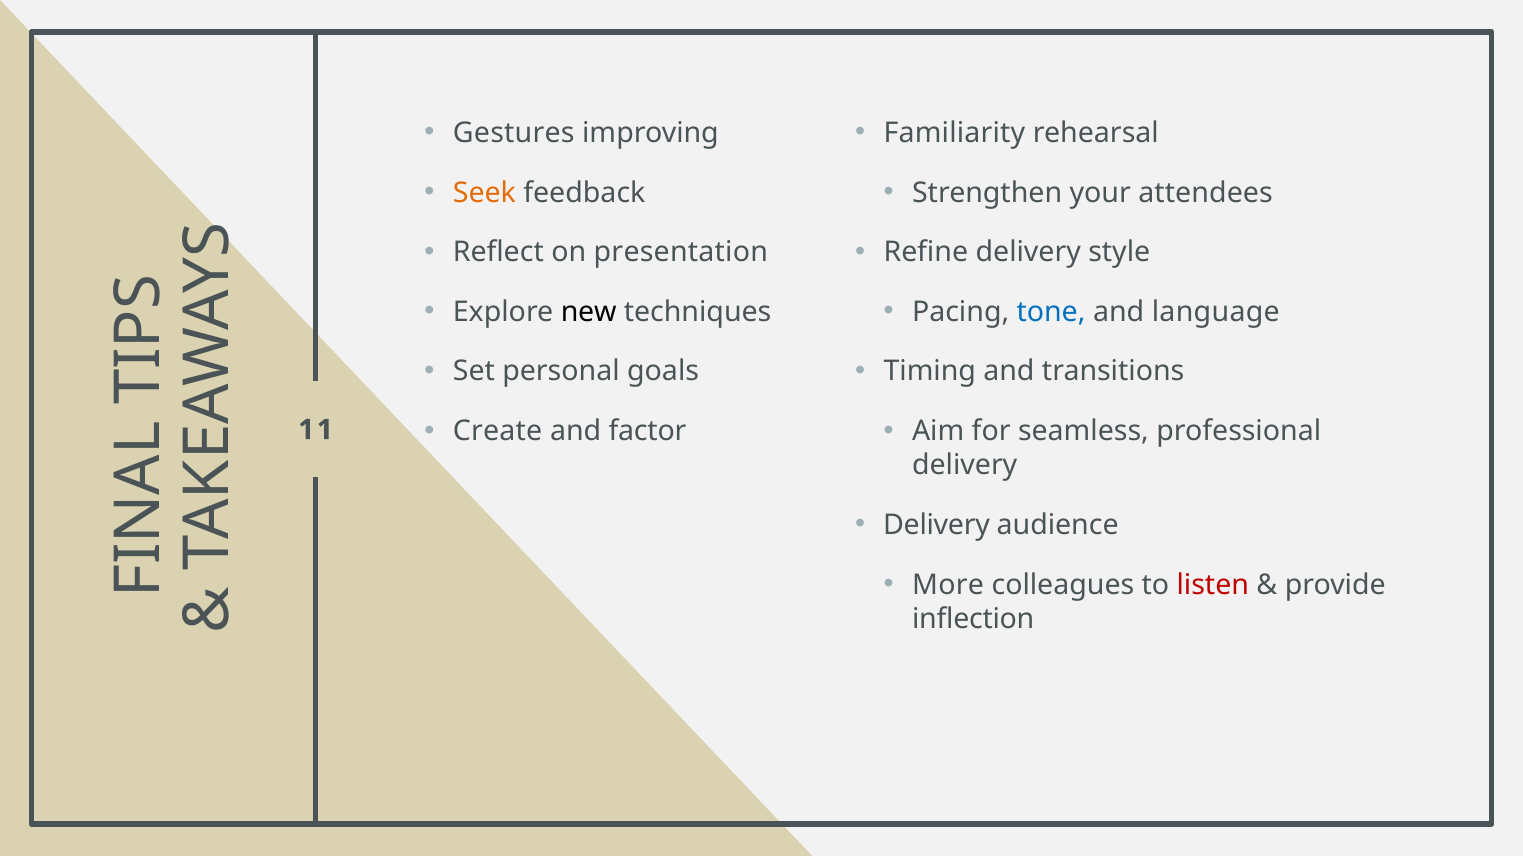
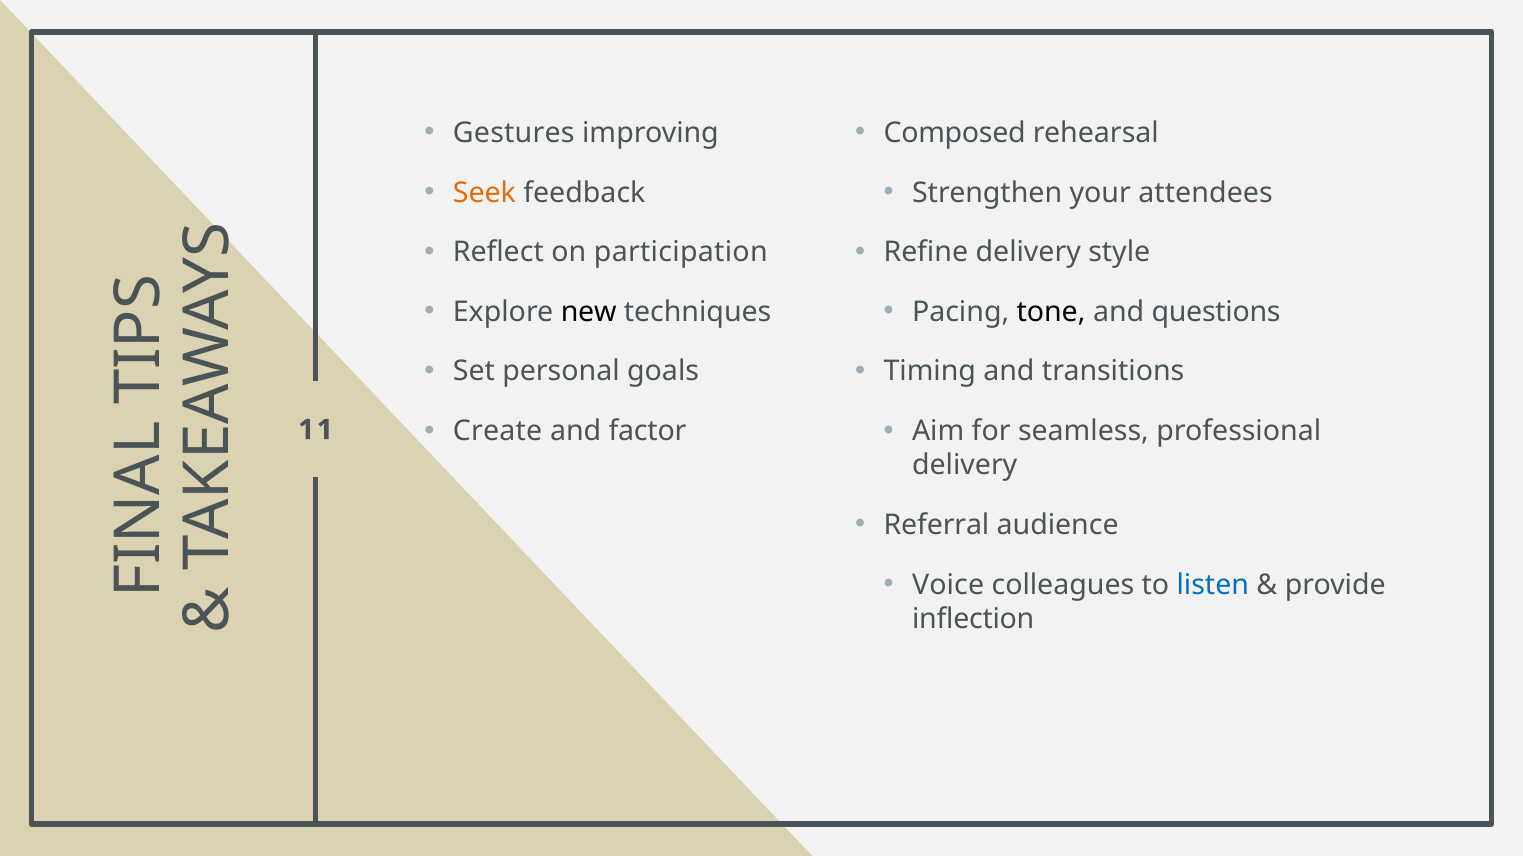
Familiarity: Familiarity -> Composed (955, 133)
presentation: presentation -> participation (681, 253)
tone colour: blue -> black (1051, 312)
language: language -> questions (1216, 312)
Delivery: Delivery -> Referral (936, 525)
More: More -> Voice (948, 585)
listen colour: red -> blue (1213, 585)
